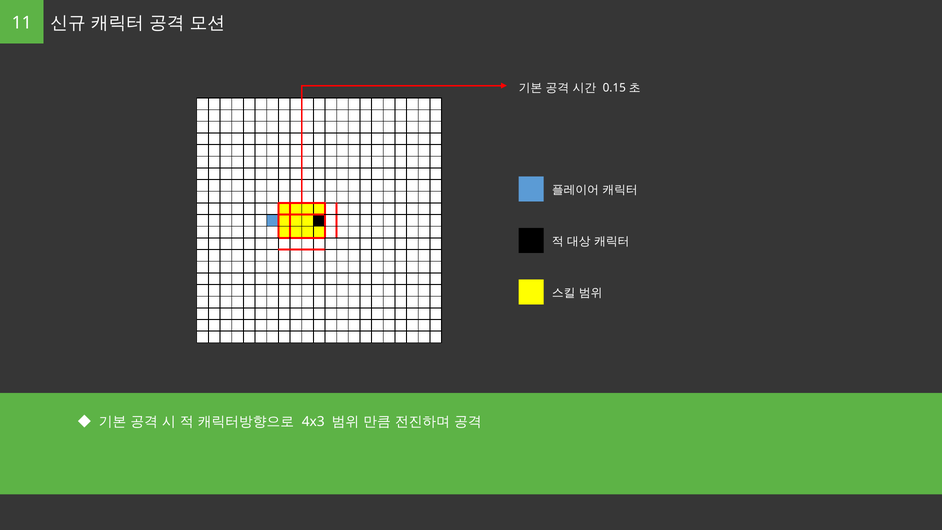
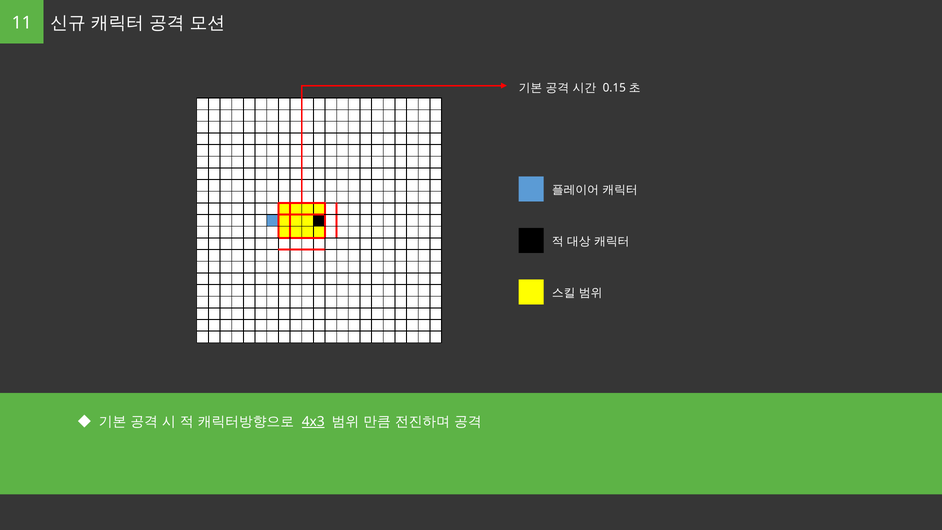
4x3 underline: none -> present (313, 421)
